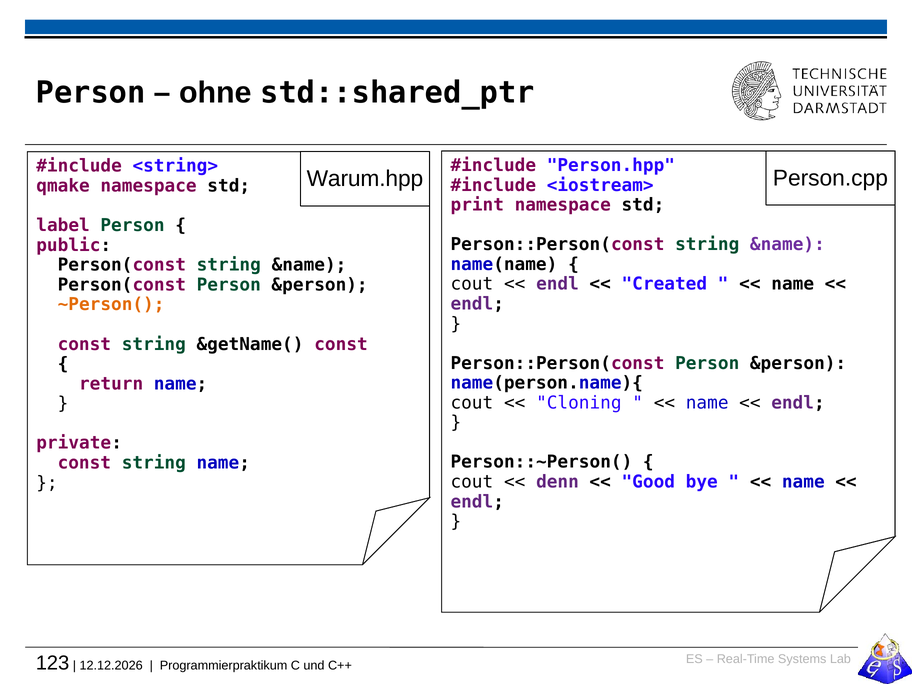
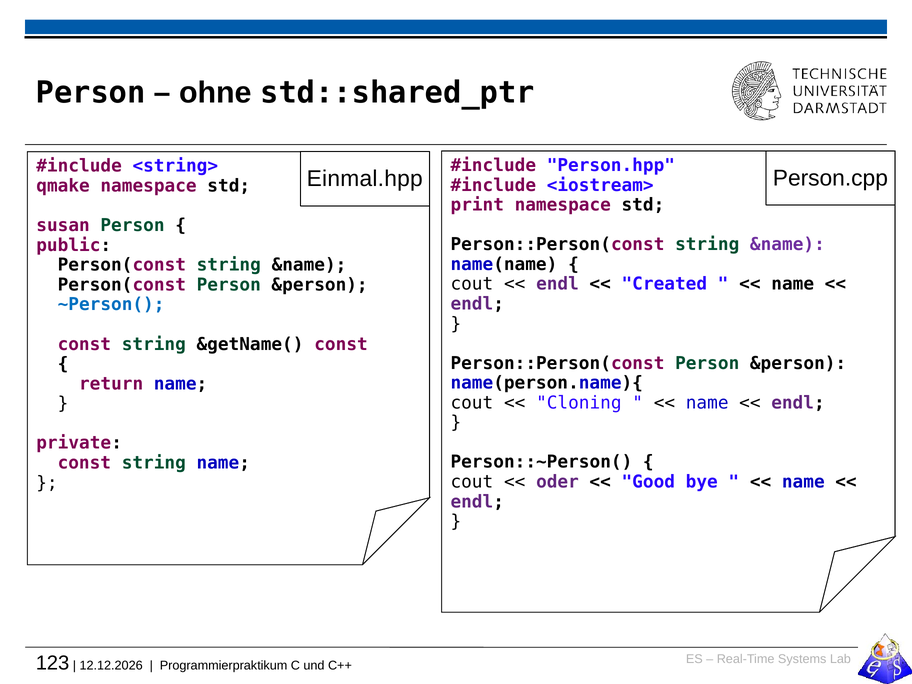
Warum.hpp: Warum.hpp -> Einmal.hpp (365, 179)
label: label -> susan (63, 225)
~Person( colour: orange -> blue (111, 305)
denn: denn -> oder (557, 482)
